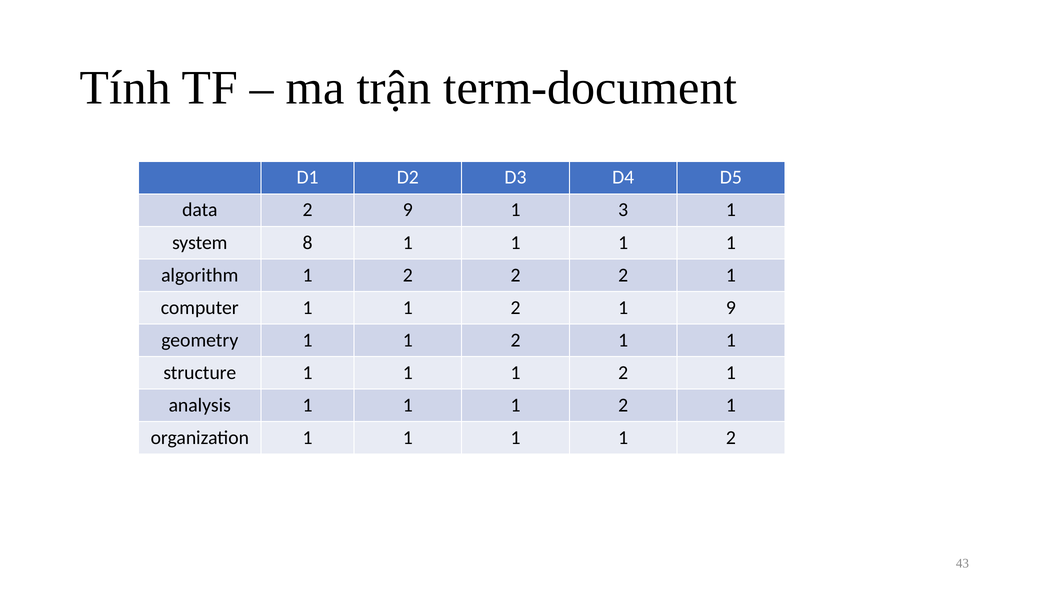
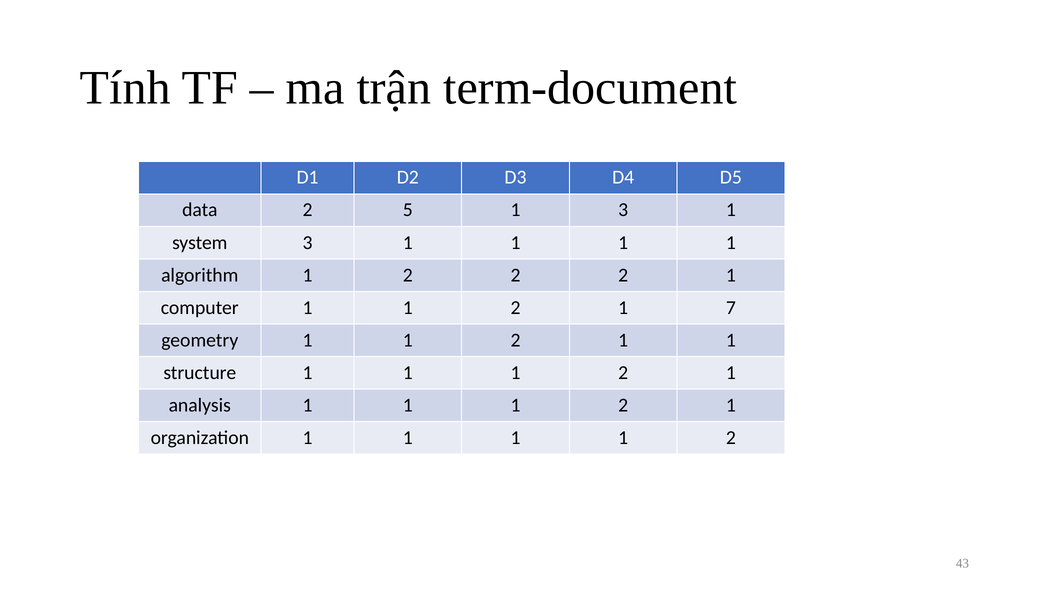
2 9: 9 -> 5 (408, 210)
system 8: 8 -> 3 (308, 243)
1 9: 9 -> 7 (731, 308)
